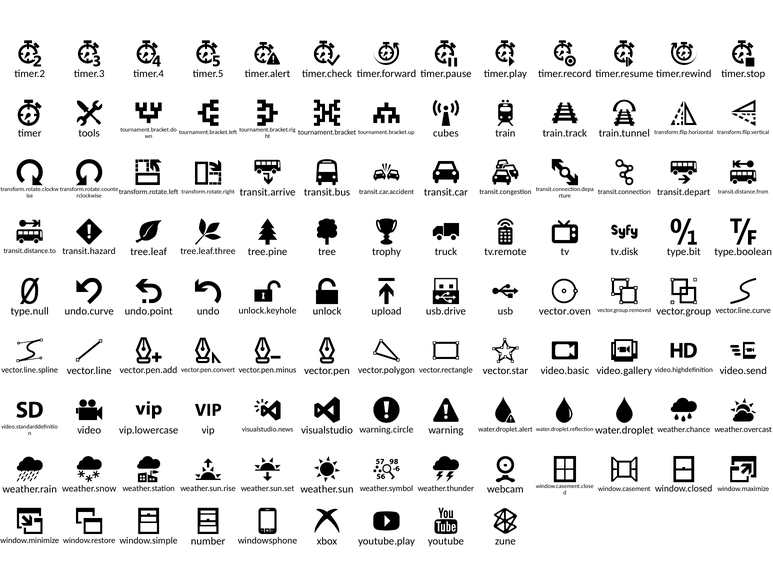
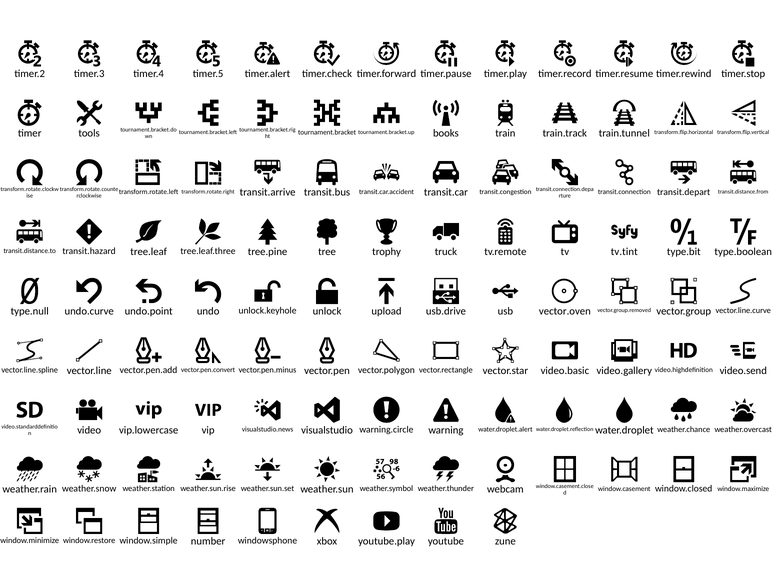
cubes: cubes -> books (446, 133)
tv.disk: tv.disk -> tv.tint (624, 252)
